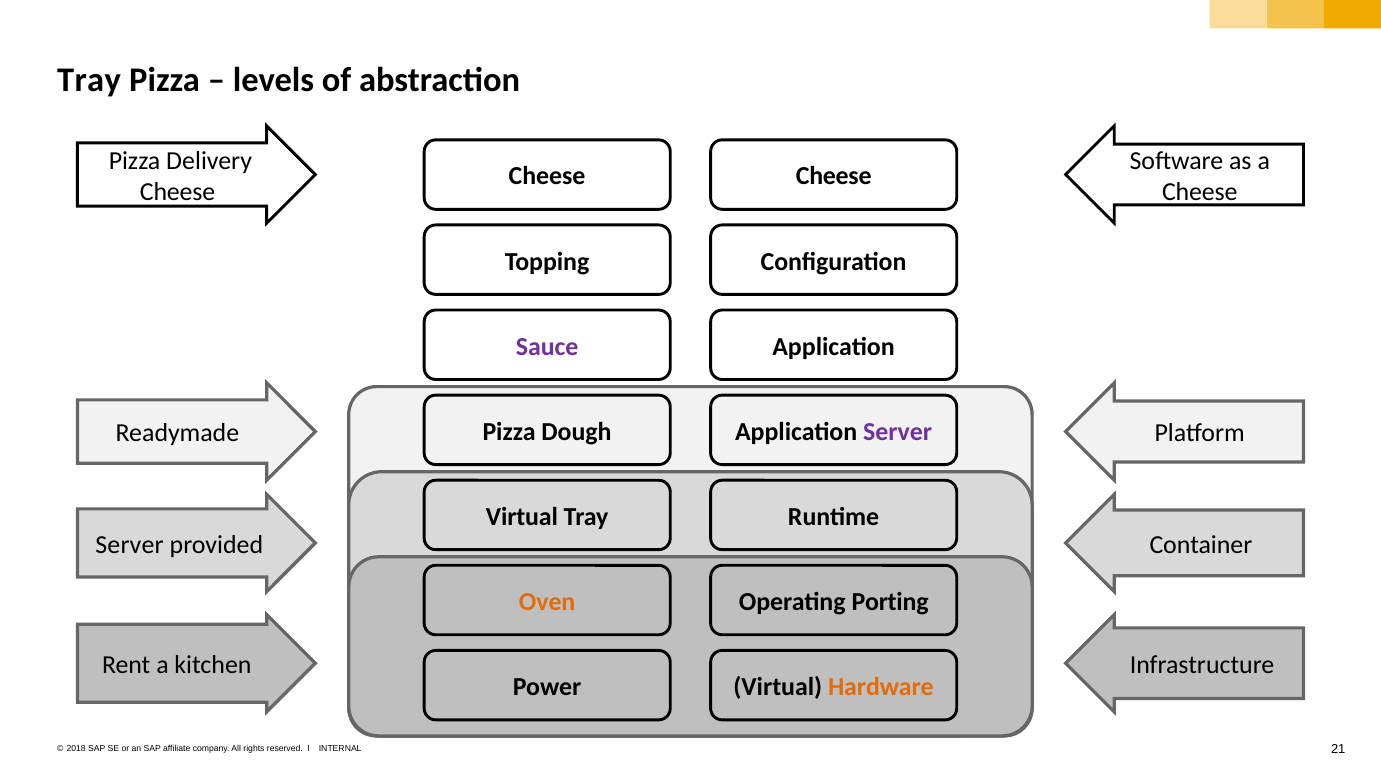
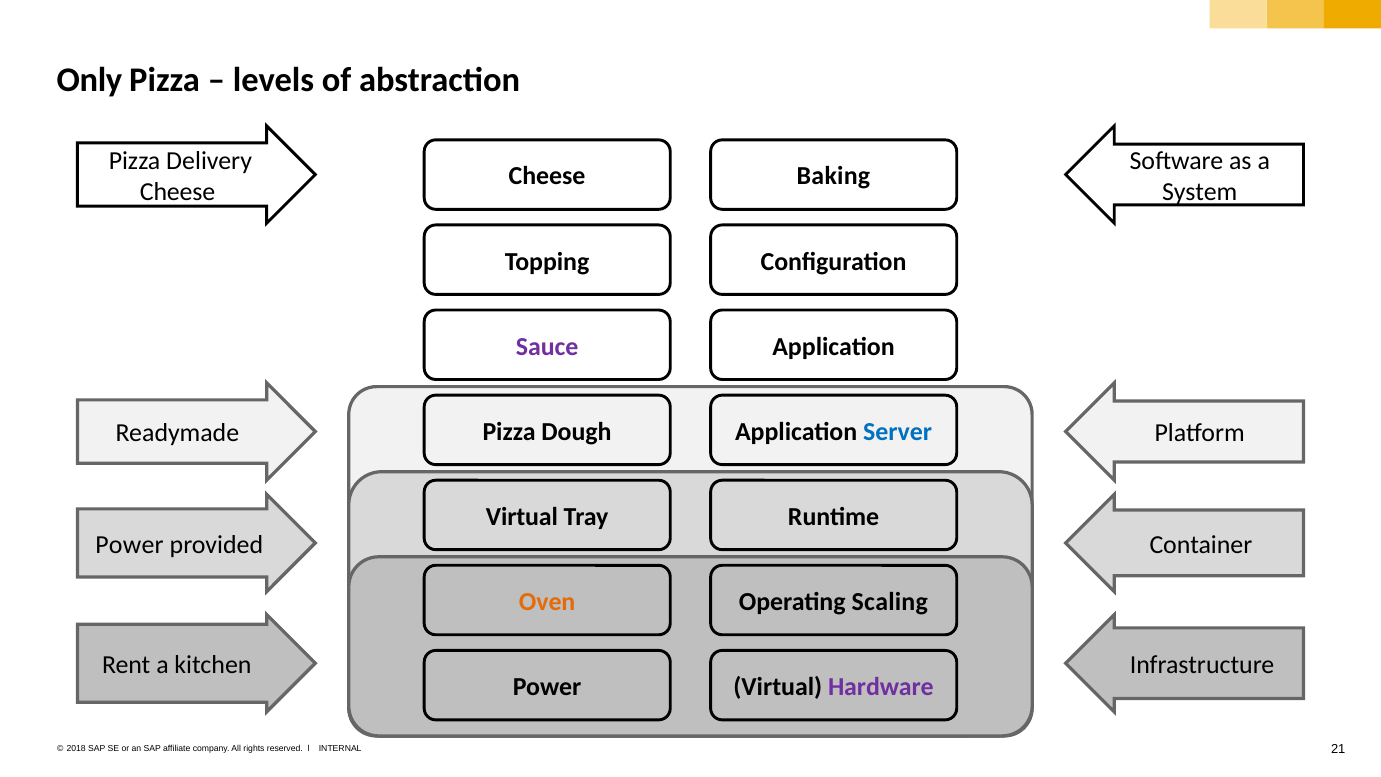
Tray: Tray -> Only (89, 80)
Cheese: Cheese -> Baking (833, 176)
Cheese: Cheese -> System (1200, 192)
Server colour: purple -> blue (898, 431)
Server: Server -> Power (130, 544)
Porting: Porting -> Scaling (890, 602)
Hardware colour: orange -> purple (881, 687)
